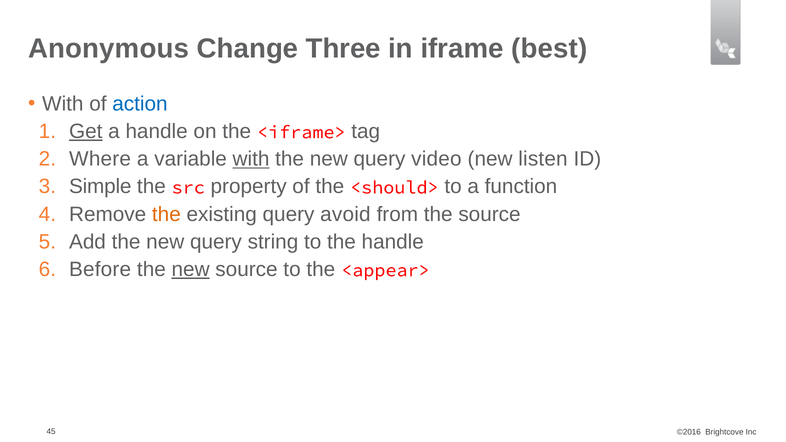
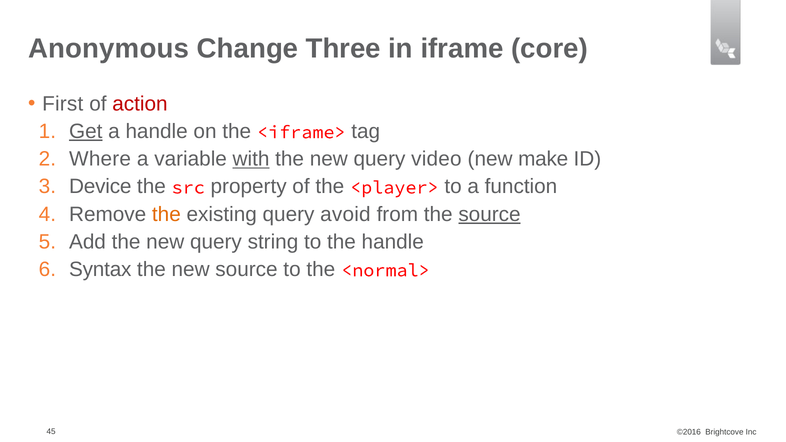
best: best -> core (549, 48)
With: With -> First (63, 104)
action colour: blue -> red (140, 104)
listen: listen -> make (543, 159)
Simple: Simple -> Device (100, 187)
<should>: <should> -> <player> (394, 187)
source underline: none -> present (490, 214)
Before: Before -> Syntax (100, 269)
new underline: present -> none (191, 269)
<appear>: <appear> -> <normal> (385, 270)
